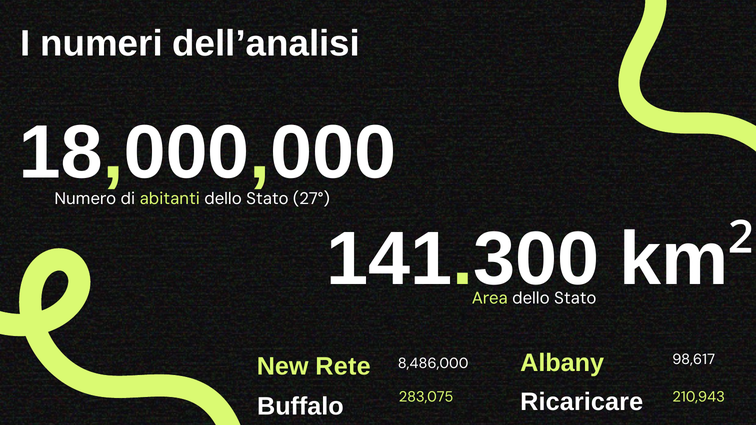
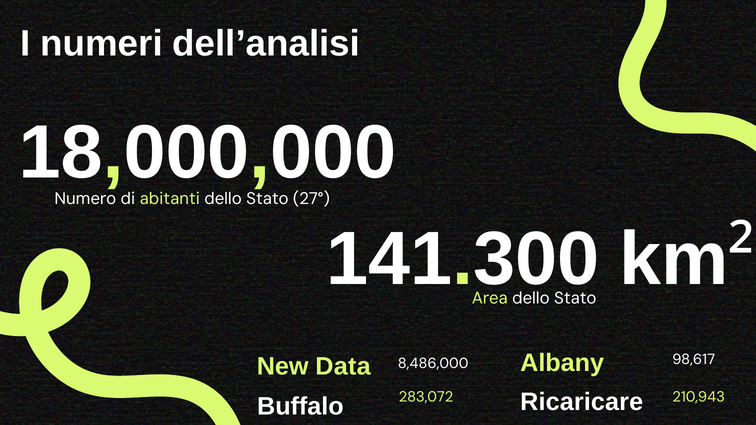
Rete: Rete -> Data (343, 366)
283,075: 283,075 -> 283,072 (426, 397)
